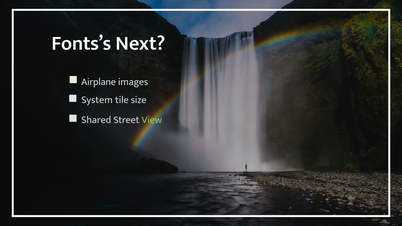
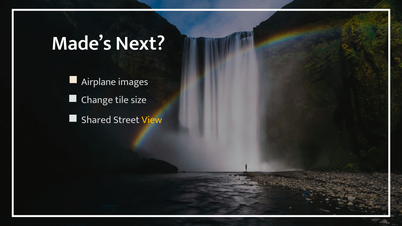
Fonts’s: Fonts’s -> Made’s (82, 43)
System: System -> Change (97, 100)
View colour: light green -> yellow (152, 120)
